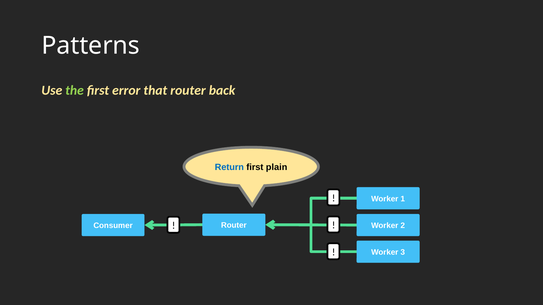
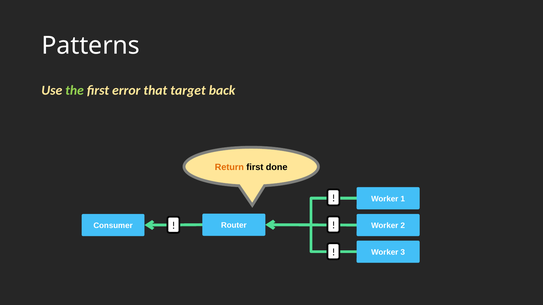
that router: router -> target (188, 91)
Return colour: blue -> orange (229, 168)
plain: plain -> done (277, 168)
